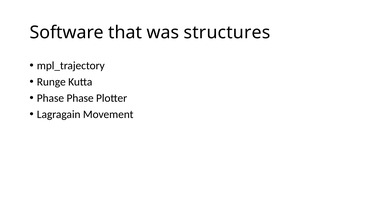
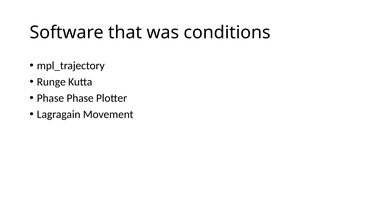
structures: structures -> conditions (227, 33)
